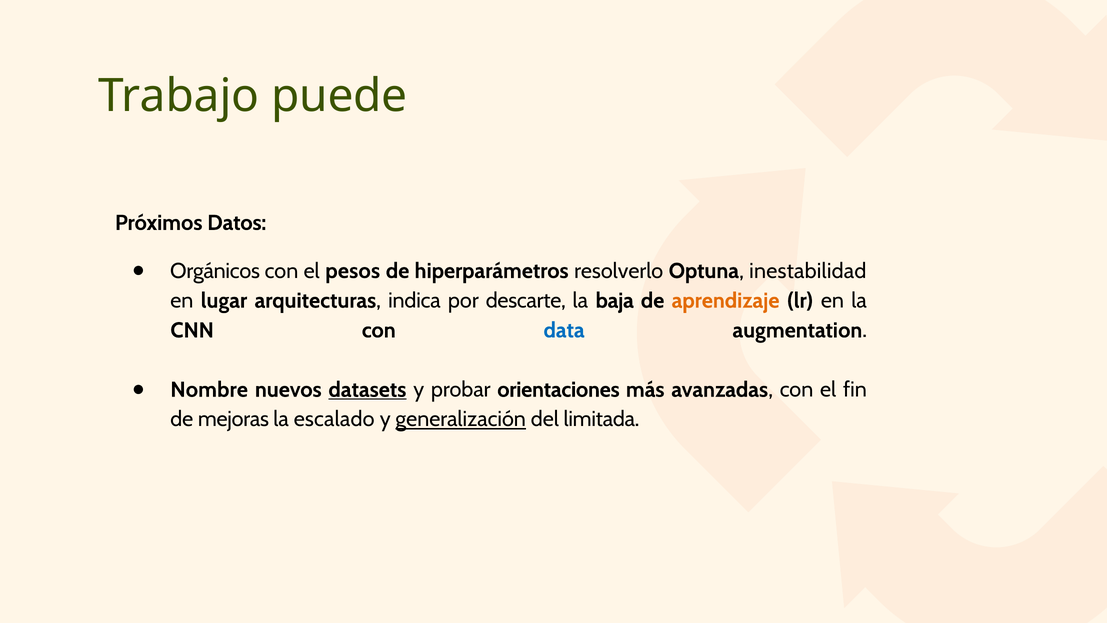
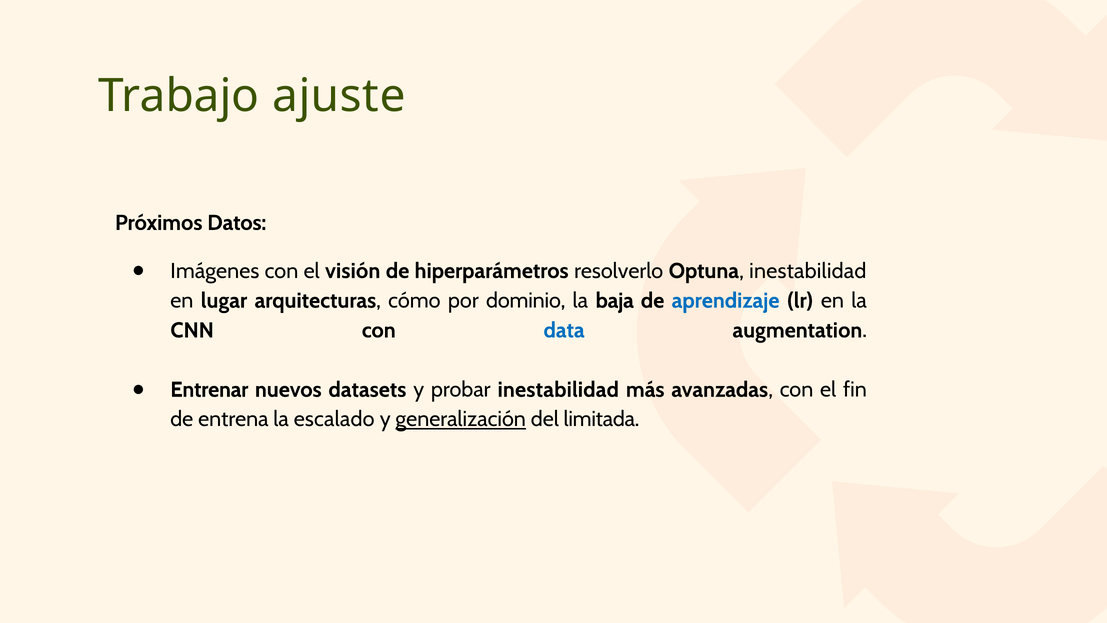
puede: puede -> ajuste (339, 96)
Orgánicos: Orgánicos -> Imágenes (215, 271)
pesos: pesos -> visión (353, 271)
indica: indica -> cómo (414, 300)
descarte: descarte -> dominio (526, 300)
aprendizaje colour: orange -> blue (726, 300)
Nombre: Nombre -> Entrenar (209, 389)
datasets underline: present -> none (367, 389)
probar orientaciones: orientaciones -> inestabilidad (558, 389)
mejoras: mejoras -> entrena (233, 419)
